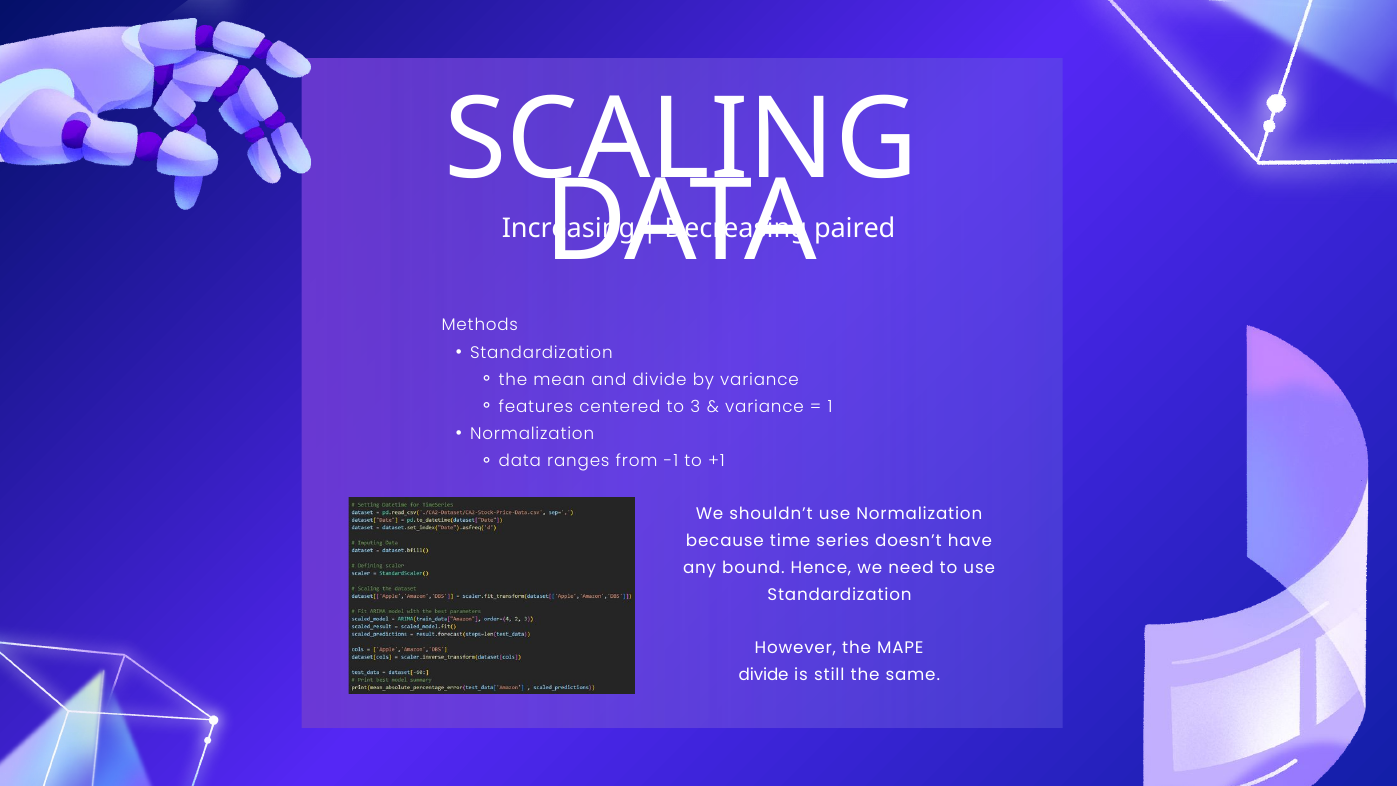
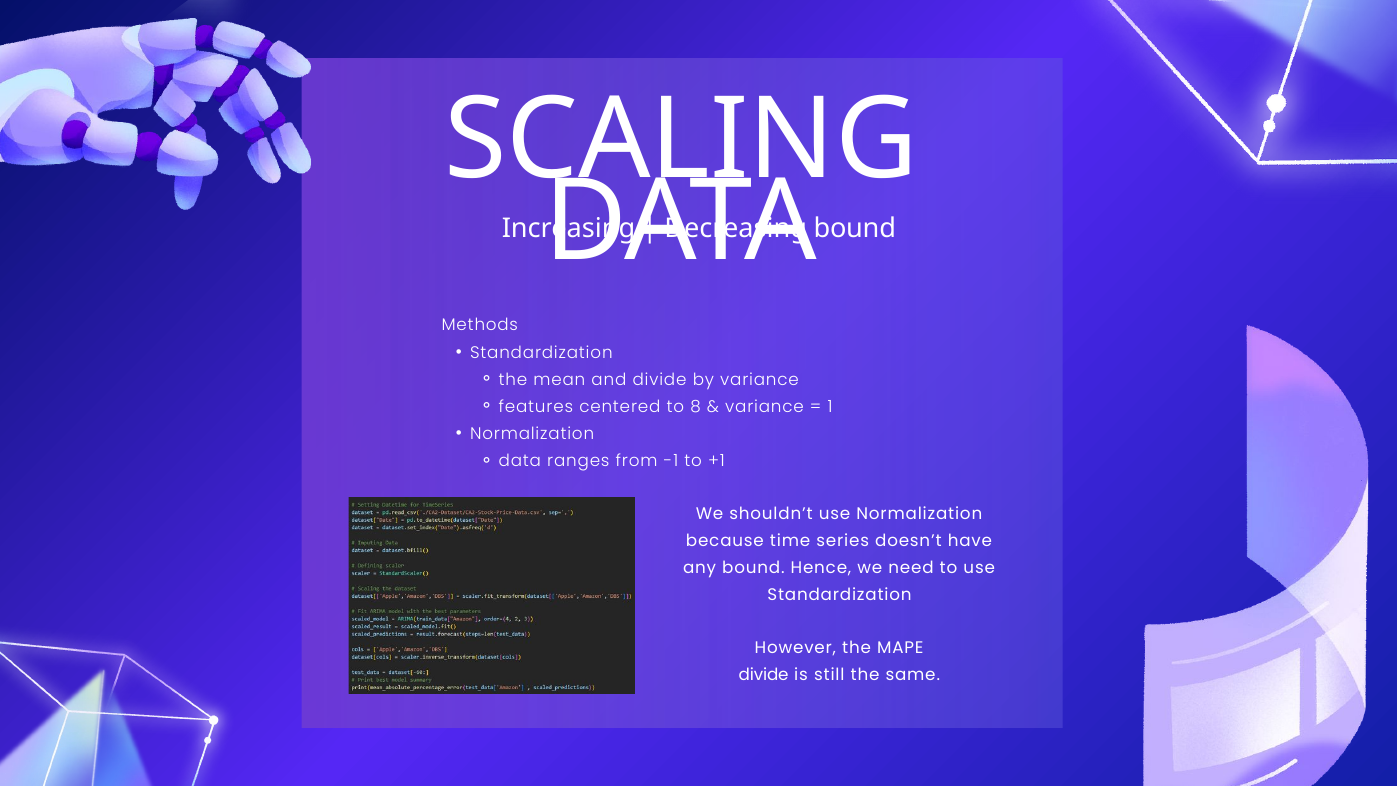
paired: paired -> bound (855, 228)
3: 3 -> 8 (696, 407)
